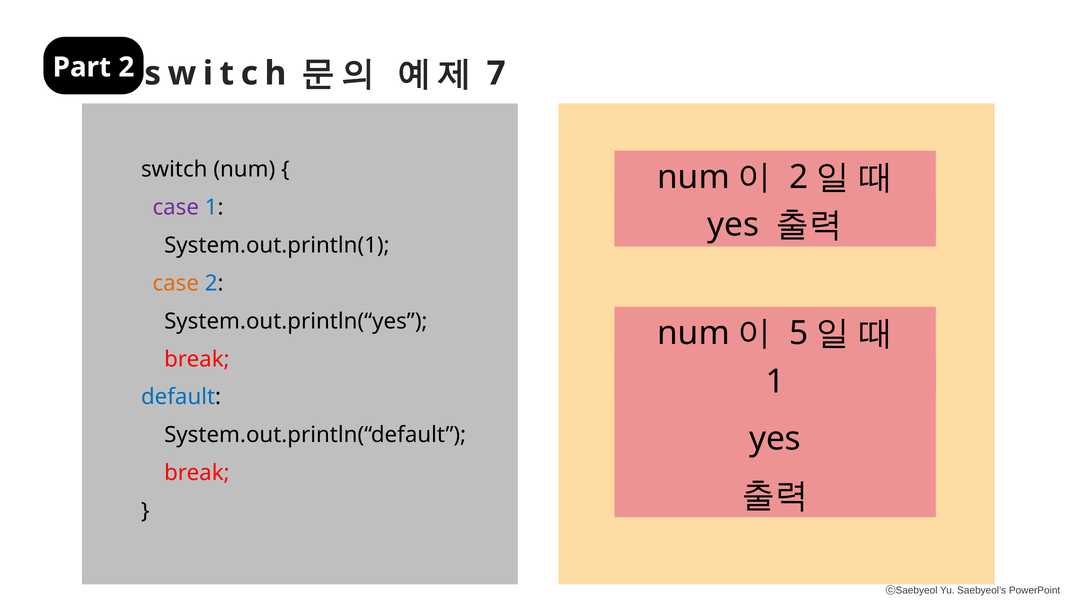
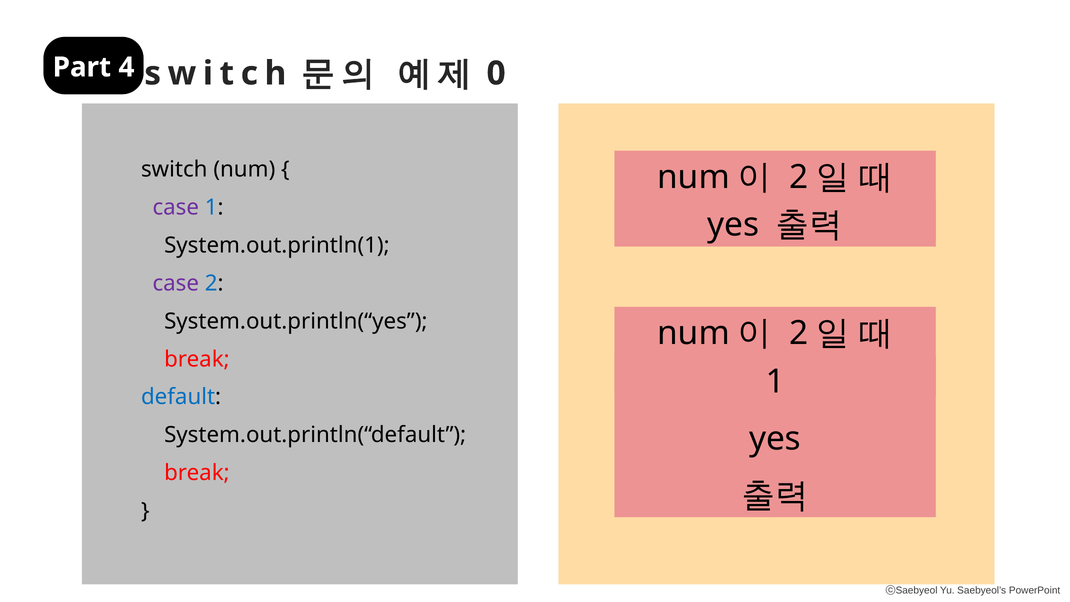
Part 2: 2 -> 4 (126, 67)
7: 7 -> 0 (496, 73)
case colour: orange -> purple (176, 283)
5: 5 -> 2 (799, 333)
